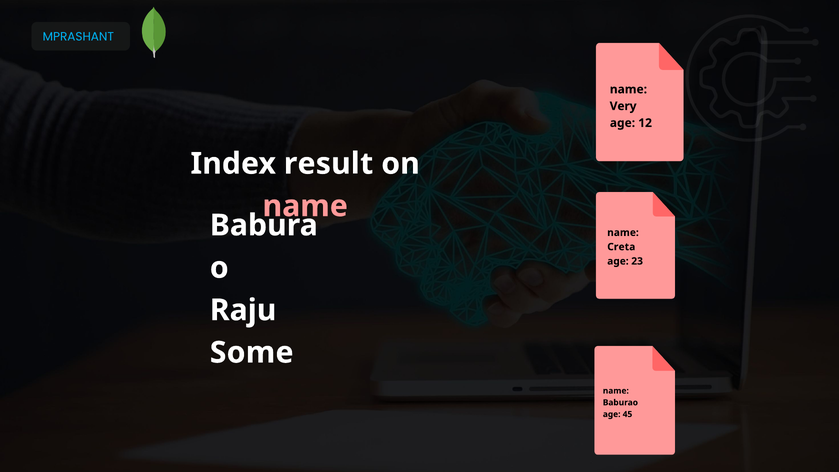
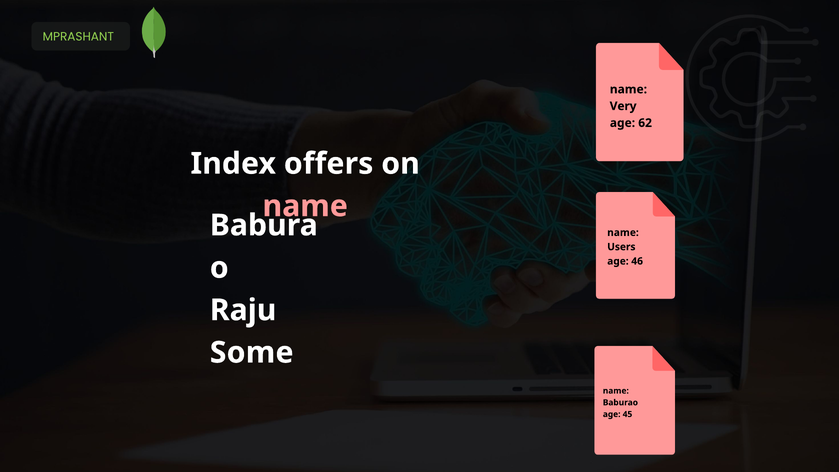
MPRASHANT colour: light blue -> light green (78, 37)
12: 12 -> 62 (645, 123)
result: result -> offers (329, 164)
Creta: Creta -> Users (621, 247)
23: 23 -> 46 (637, 261)
